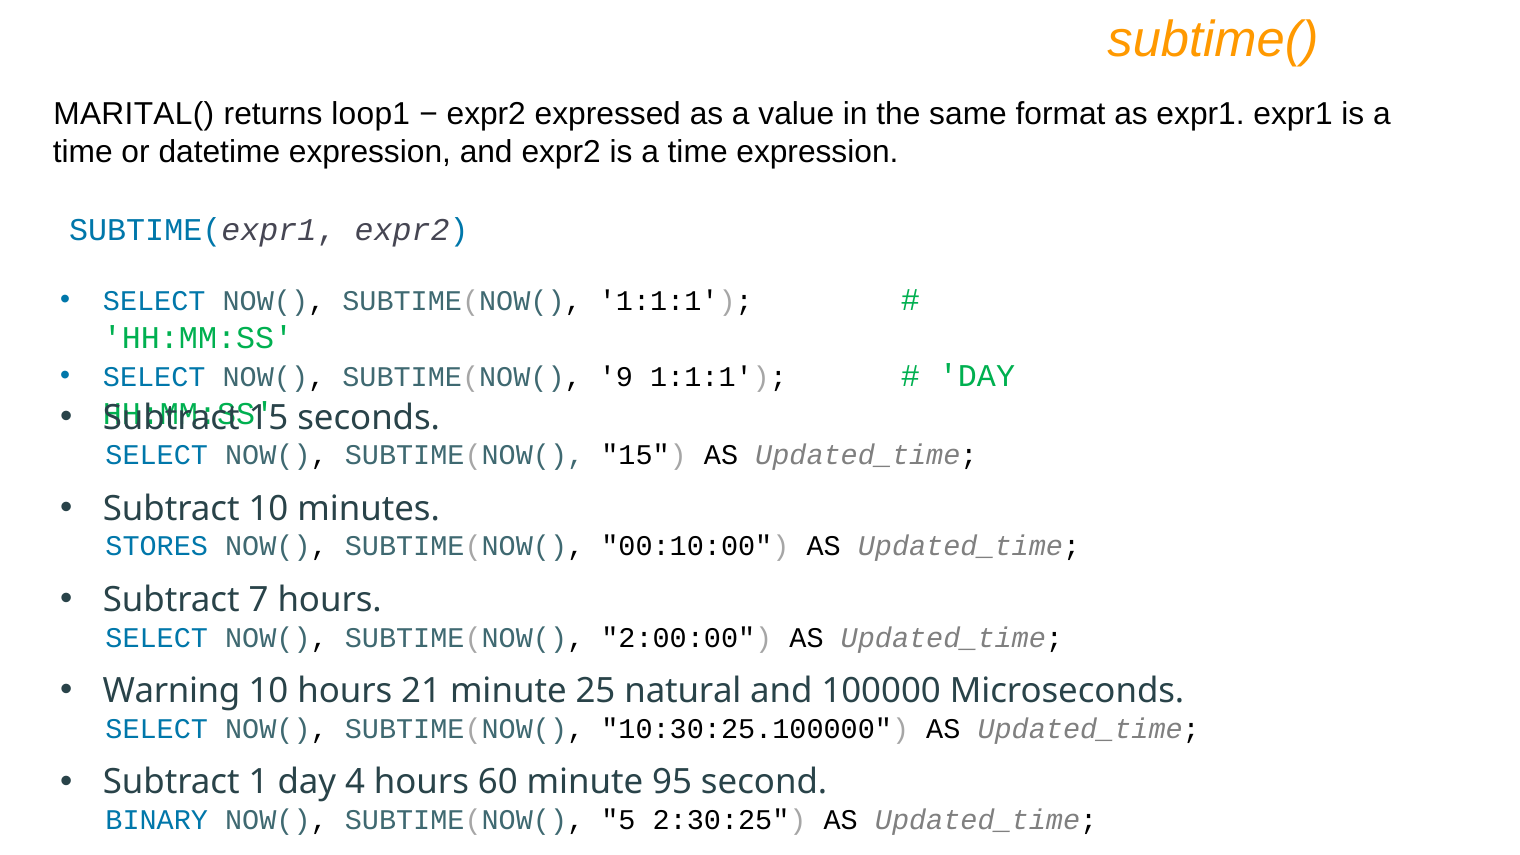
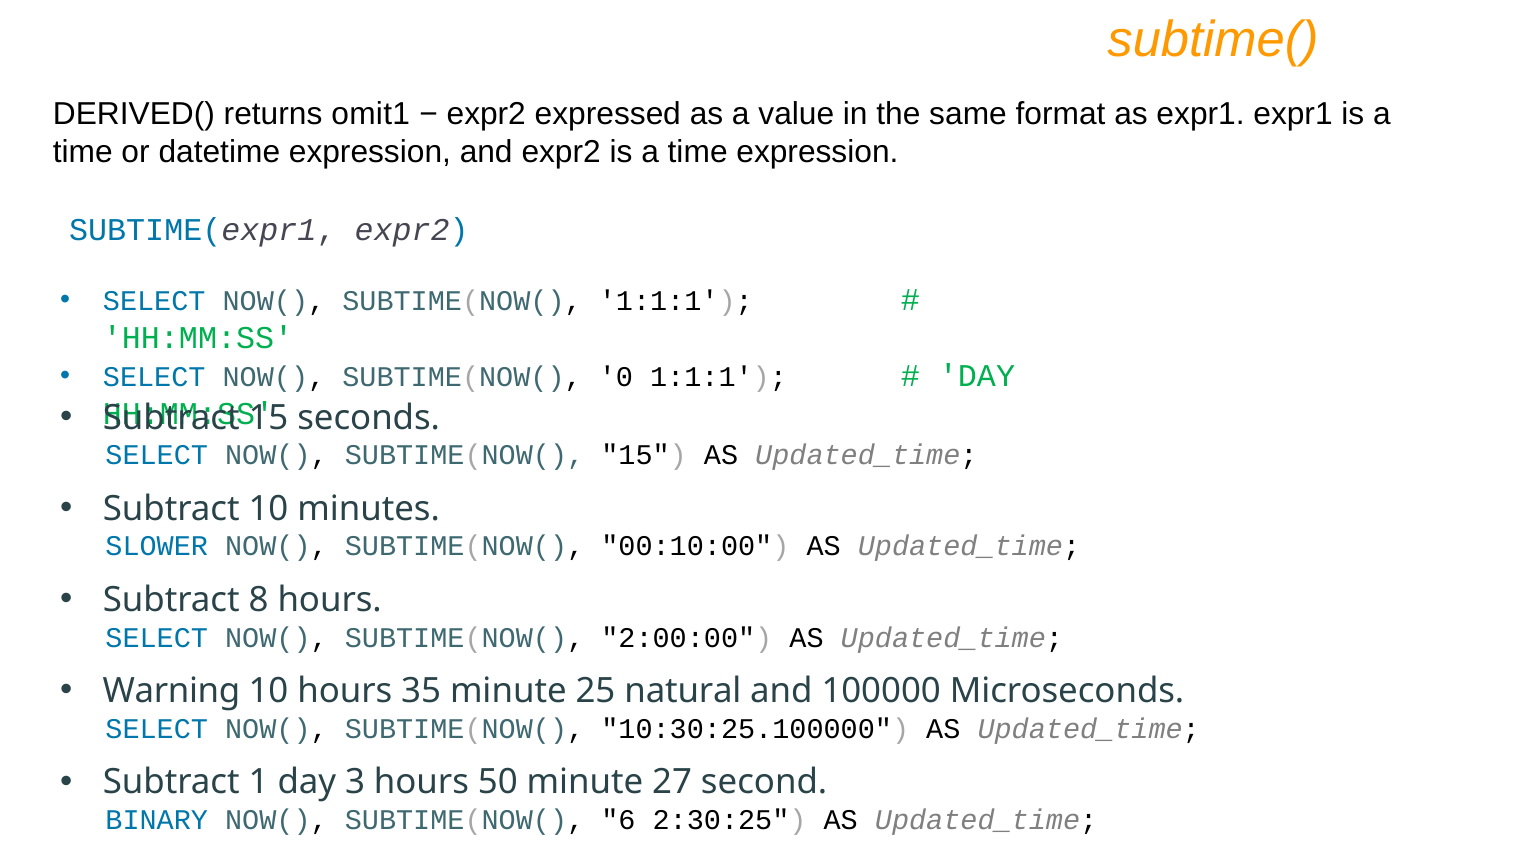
MARITAL(: MARITAL( -> DERIVED( (134, 114)
loop1: loop1 -> omit1 (371, 114)
9: 9 -> 0 (616, 378)
STORES: STORES -> SLOWER (157, 546)
7: 7 -> 8 (259, 600)
21: 21 -> 35 (421, 691)
4: 4 -> 3 (355, 782)
60: 60 -> 50 (498, 782)
95: 95 -> 27 (672, 782)
5: 5 -> 6 (618, 820)
